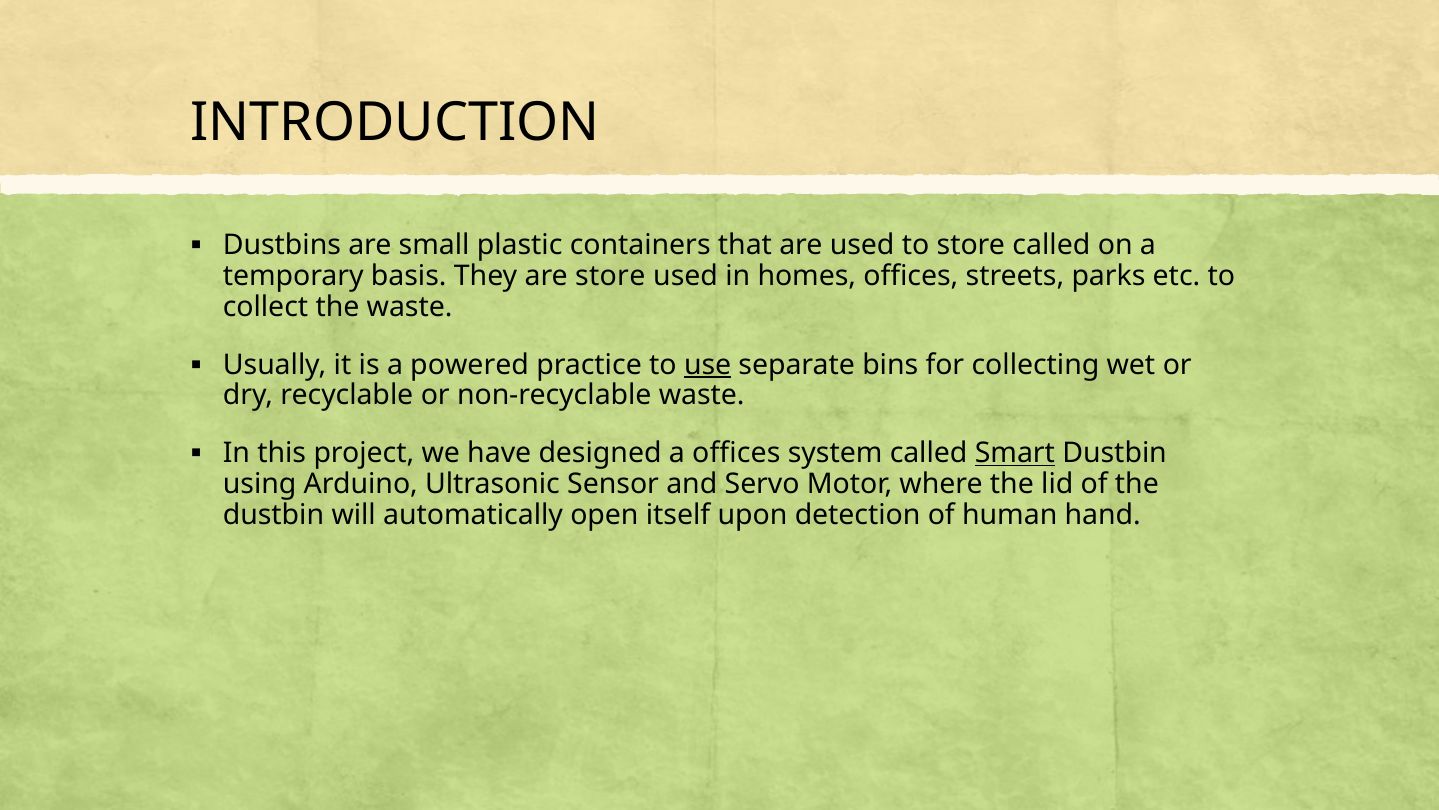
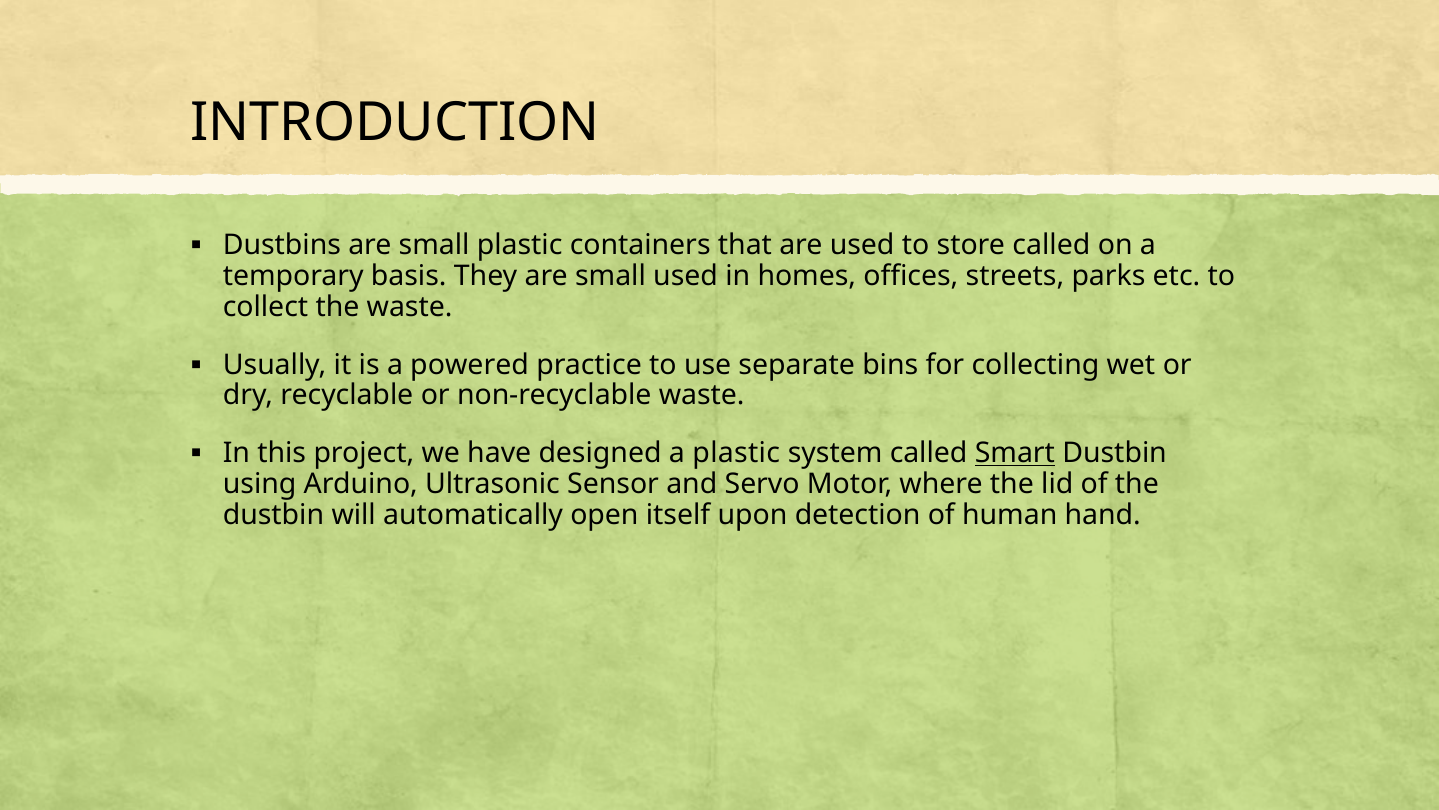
They are store: store -> small (610, 276)
use underline: present -> none (708, 365)
a offices: offices -> plastic (736, 453)
